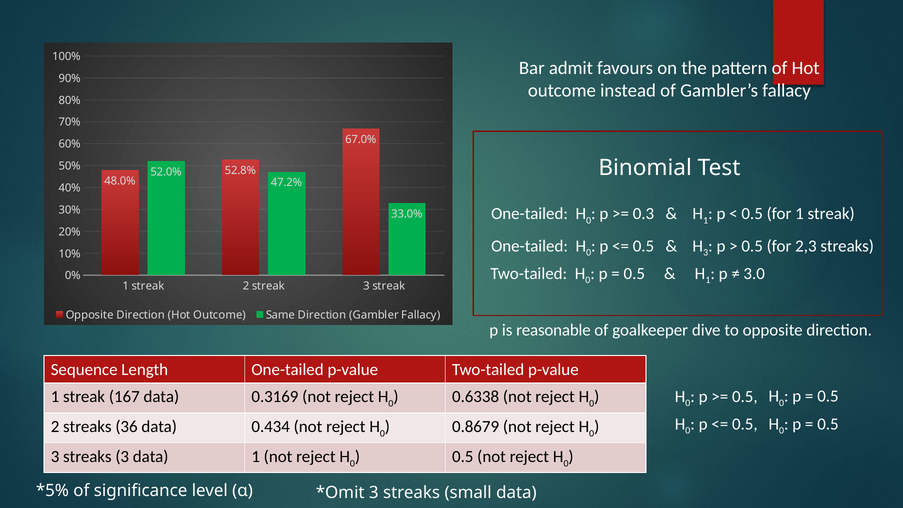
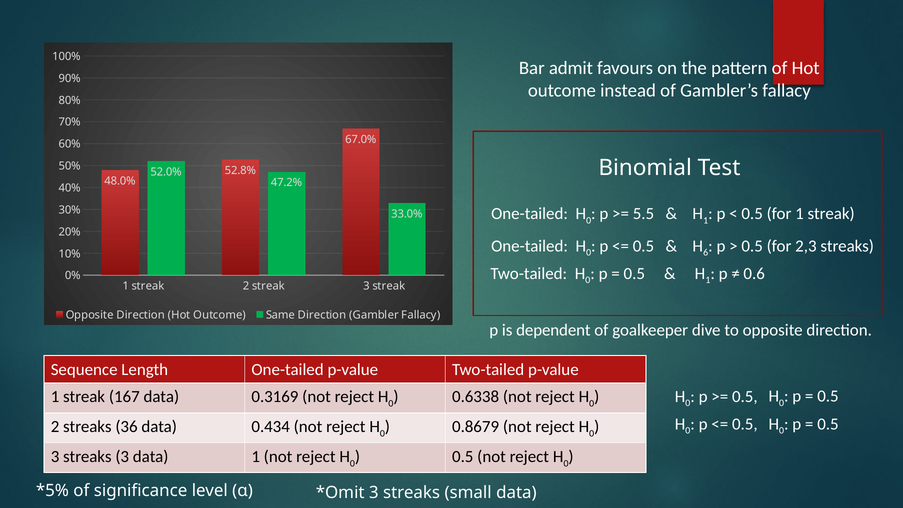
0.3: 0.3 -> 5.5 (643, 214)
3: 3 -> 6 (706, 253)
3.0: 3.0 -> 0.6 (754, 274)
reasonable: reasonable -> dependent (553, 330)
